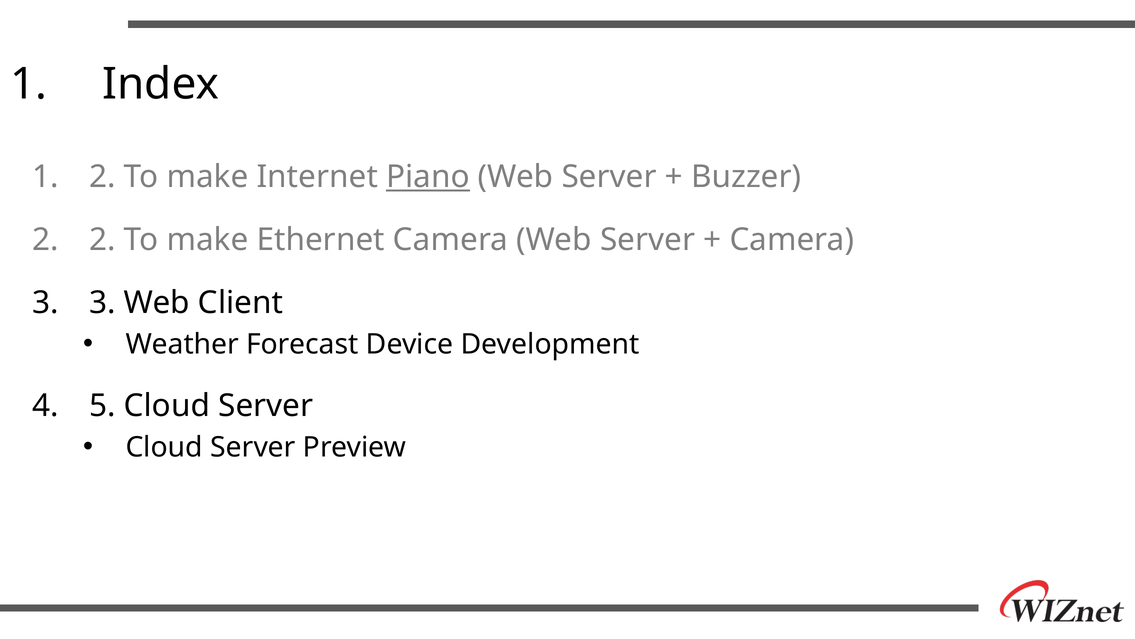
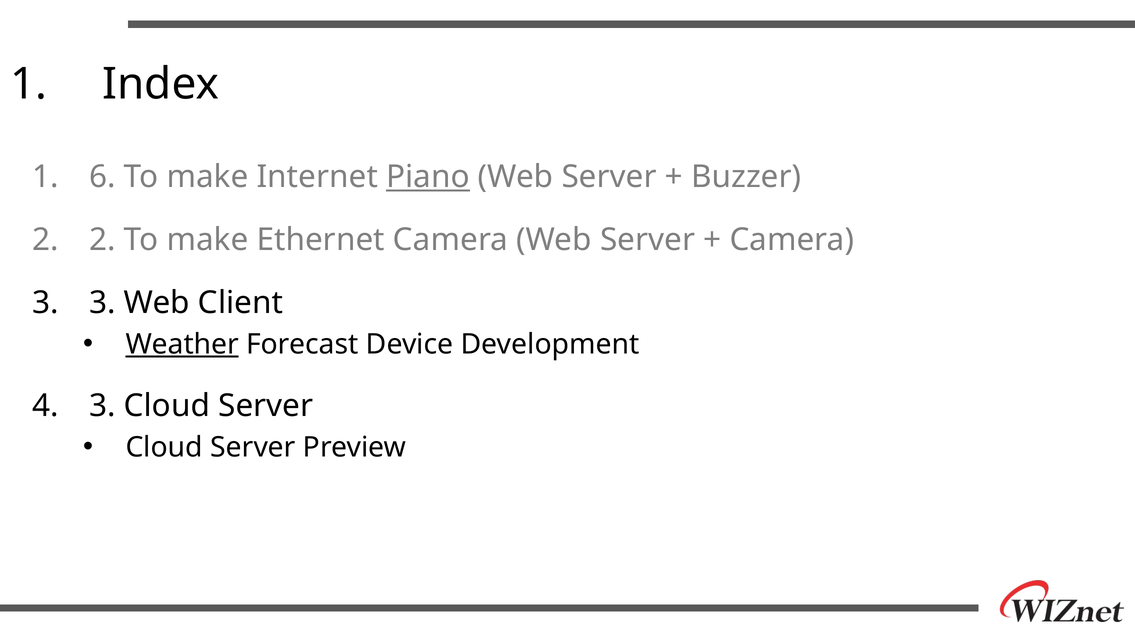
1 2: 2 -> 6 (102, 177)
Weather underline: none -> present (182, 344)
4 5: 5 -> 3 (102, 405)
